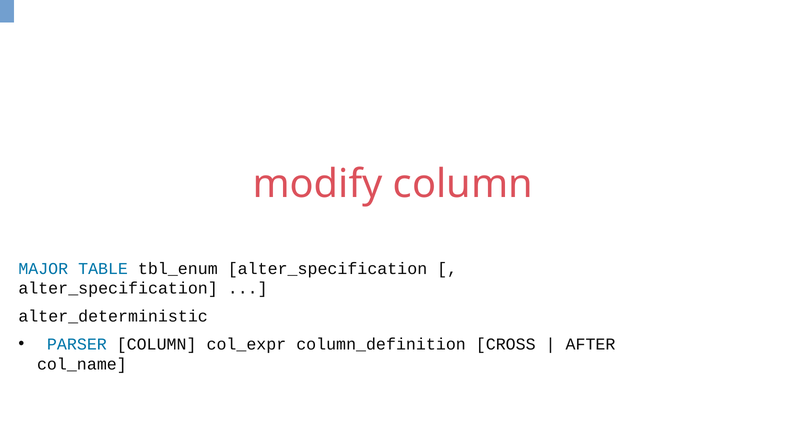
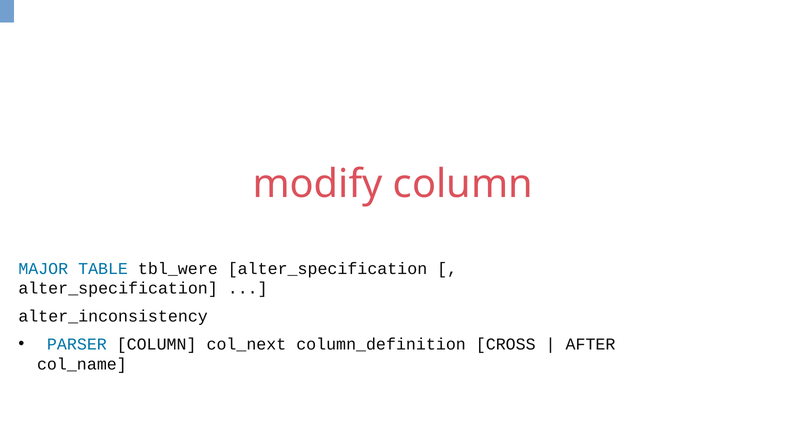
tbl_enum: tbl_enum -> tbl_were (178, 268)
alter_deterministic: alter_deterministic -> alter_inconsistency (113, 316)
col_expr: col_expr -> col_next (246, 344)
